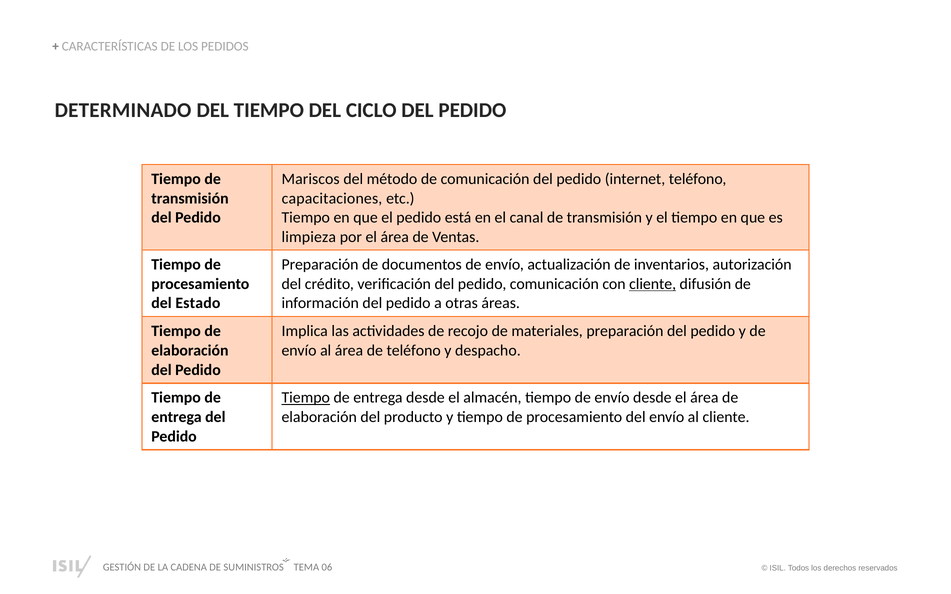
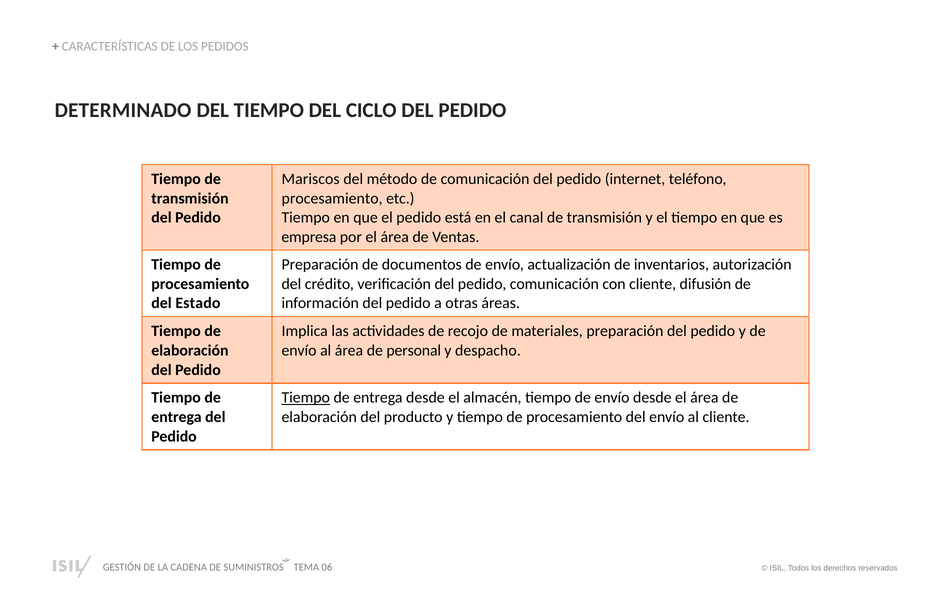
capacitaciones: capacitaciones -> procesamiento (332, 198)
limpieza: limpieza -> empresa (309, 237)
cliente underline: present -> none (653, 284)
de teléfono: teléfono -> personal (414, 351)
